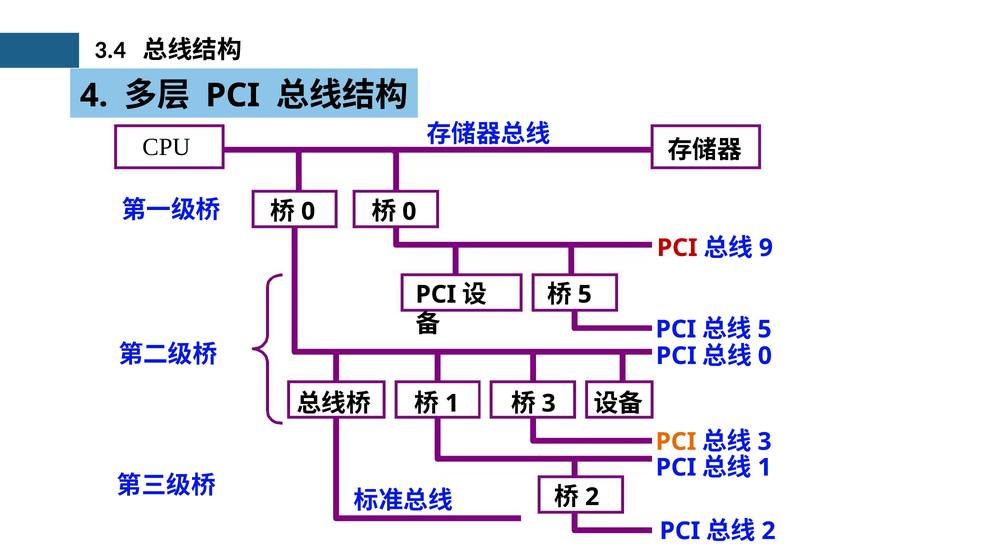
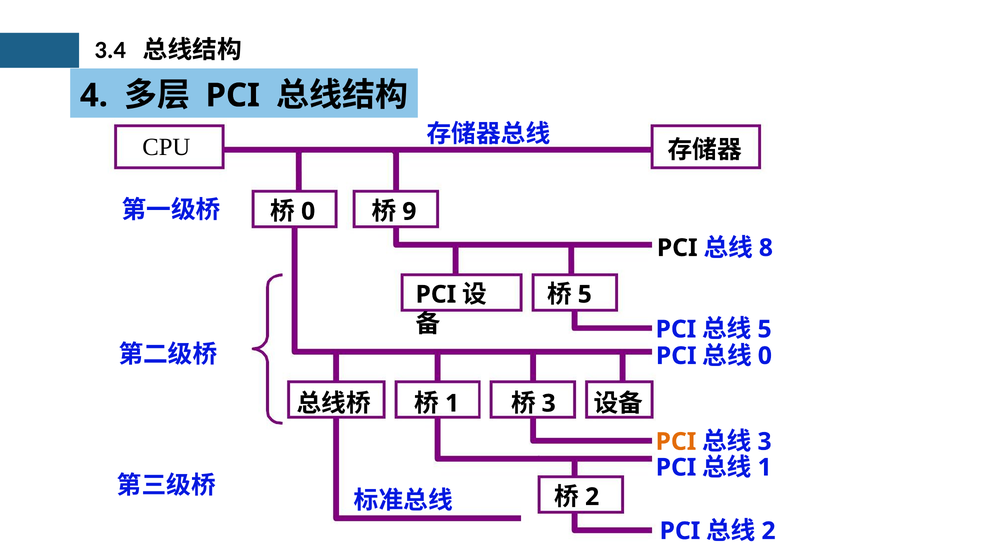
0: 0 -> 9 (409, 212)
PCI colour: red -> black (677, 248)
9: 9 -> 8 (766, 248)
